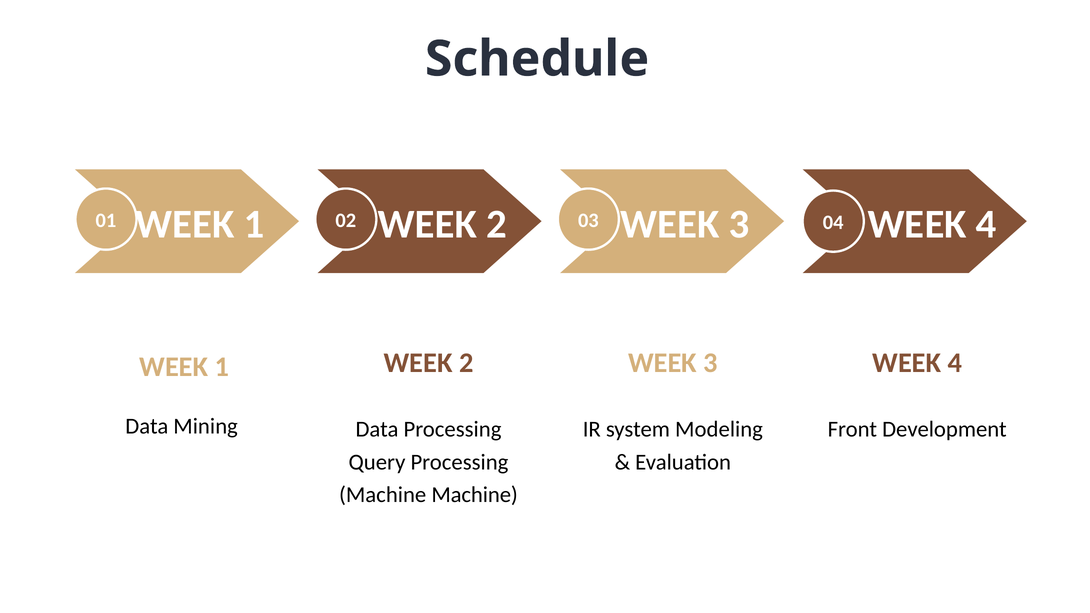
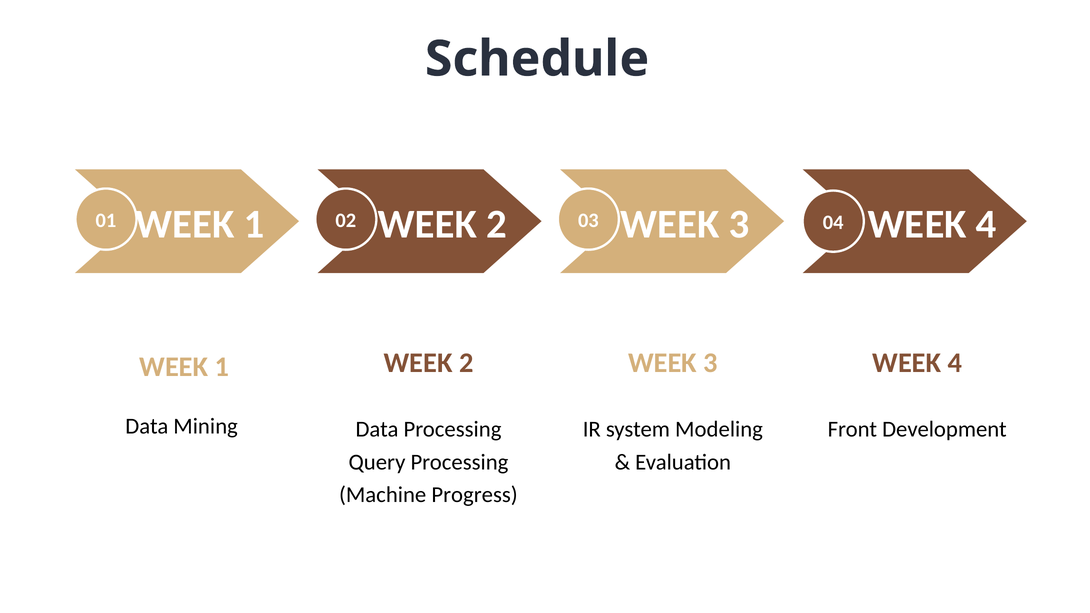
Machine Machine: Machine -> Progress (475, 495)
